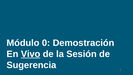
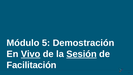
0: 0 -> 5 (46, 43)
Sesión underline: none -> present (82, 54)
Sugerencia: Sugerencia -> Facilitación (31, 65)
